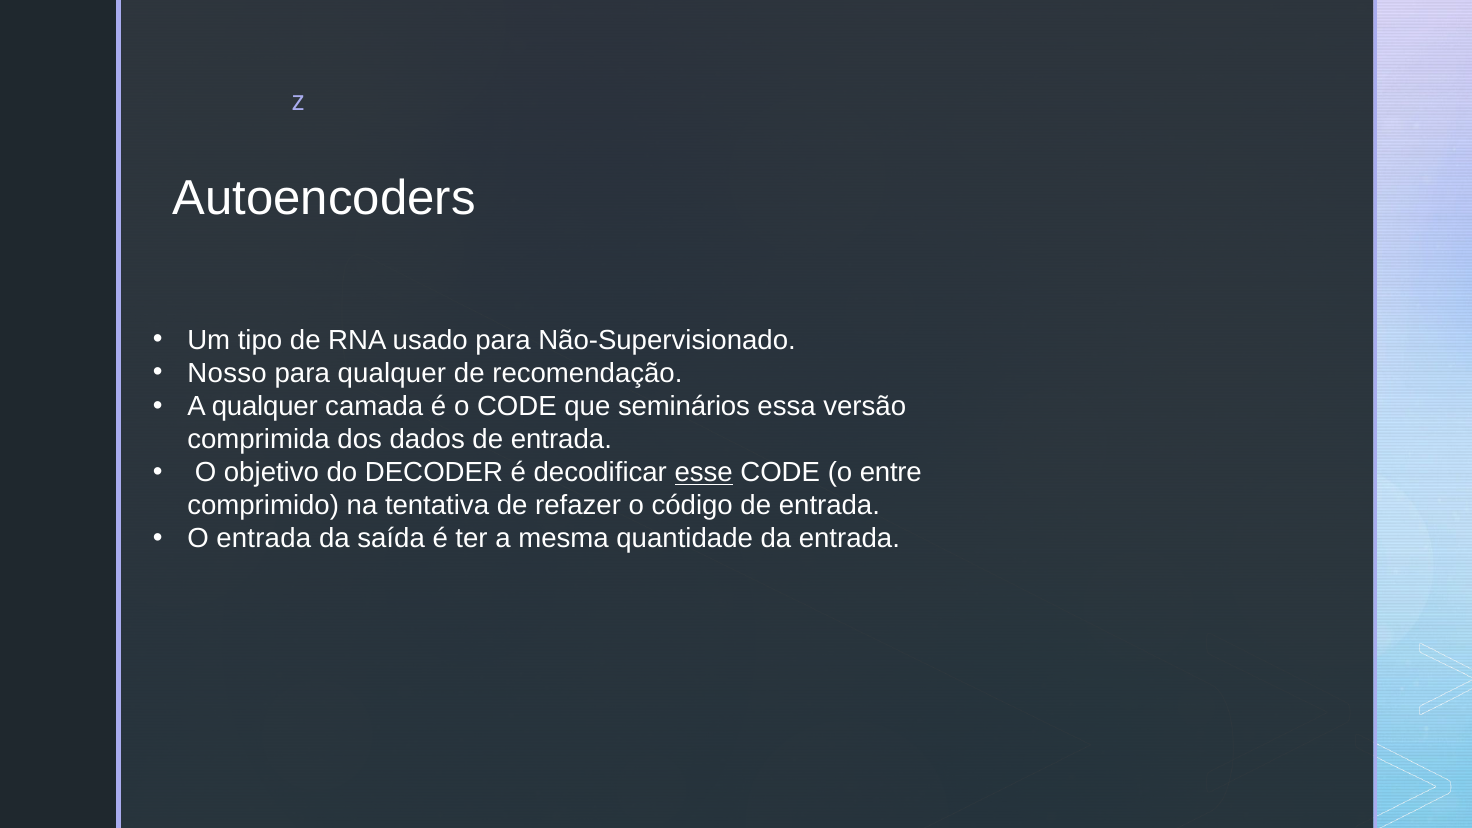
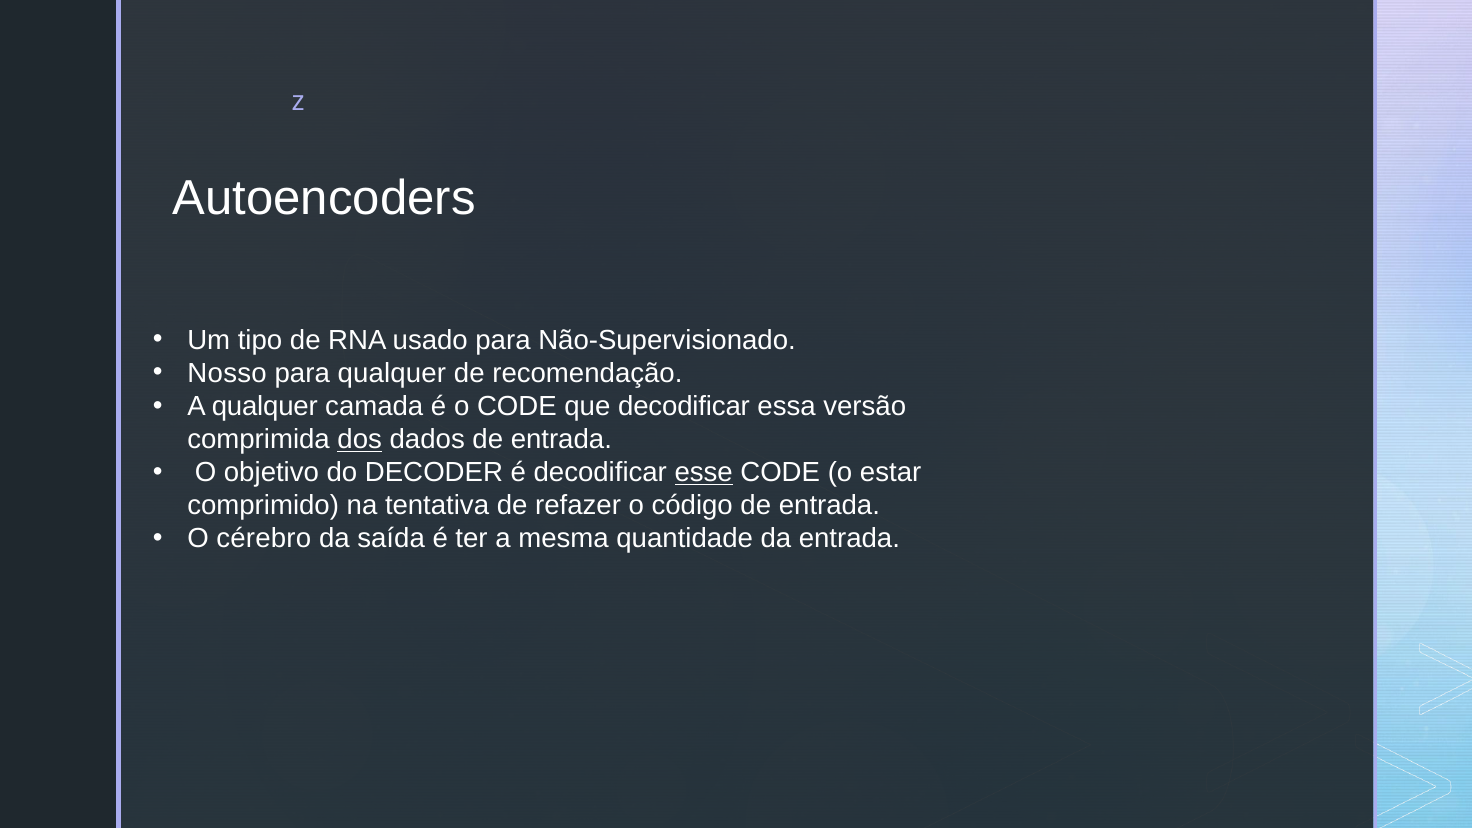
que seminários: seminários -> decodificar (684, 406)
dos underline: none -> present (360, 439)
entre: entre -> estar (891, 473)
O entrada: entrada -> cérebro (264, 539)
